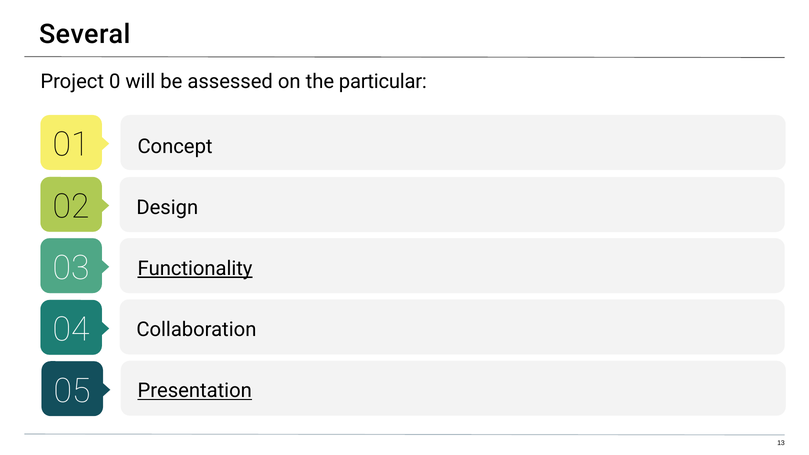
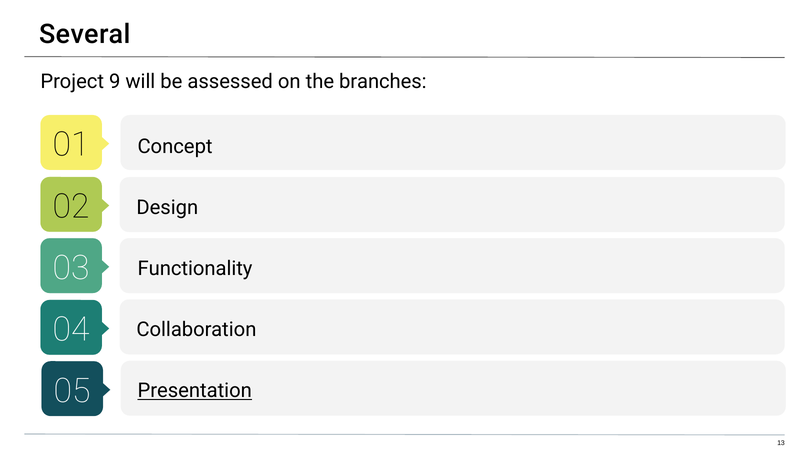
0: 0 -> 9 (115, 81)
particular: particular -> branches (383, 81)
Functionality underline: present -> none (195, 269)
